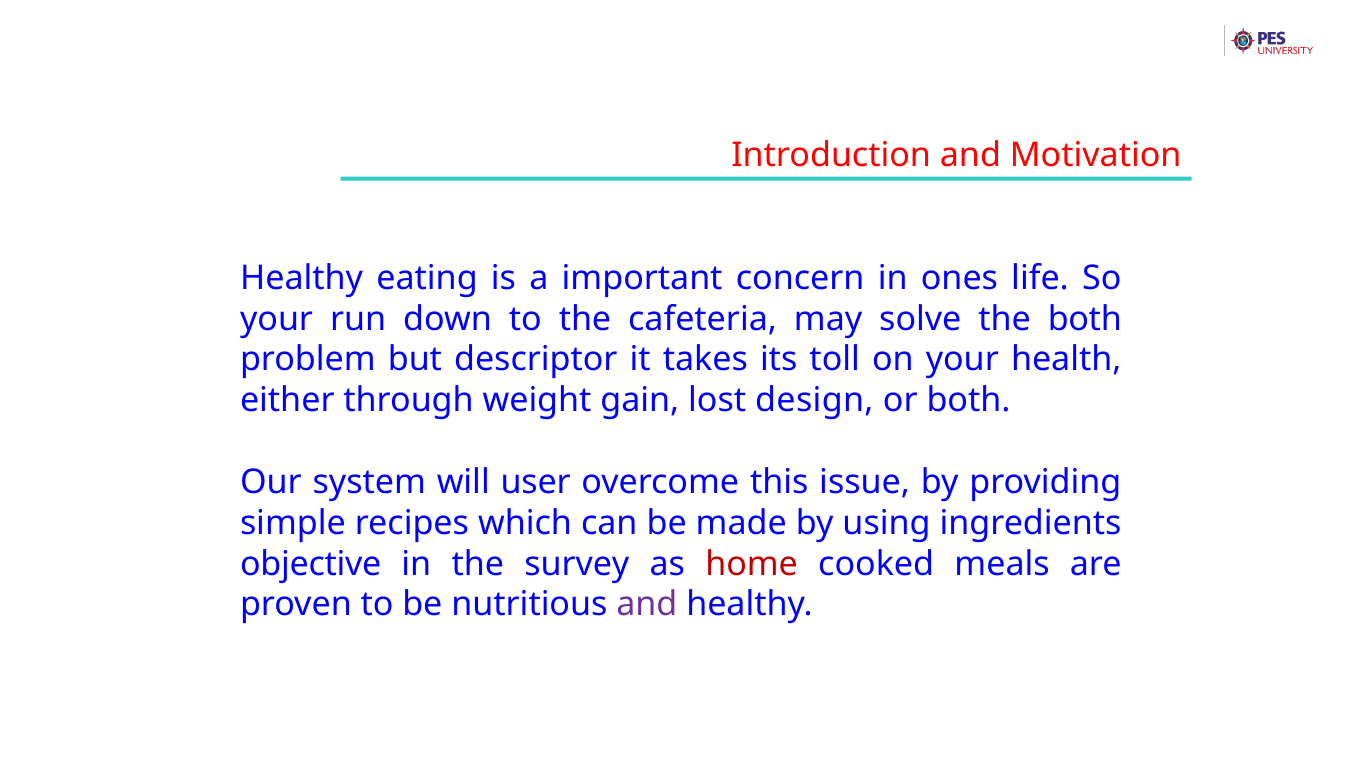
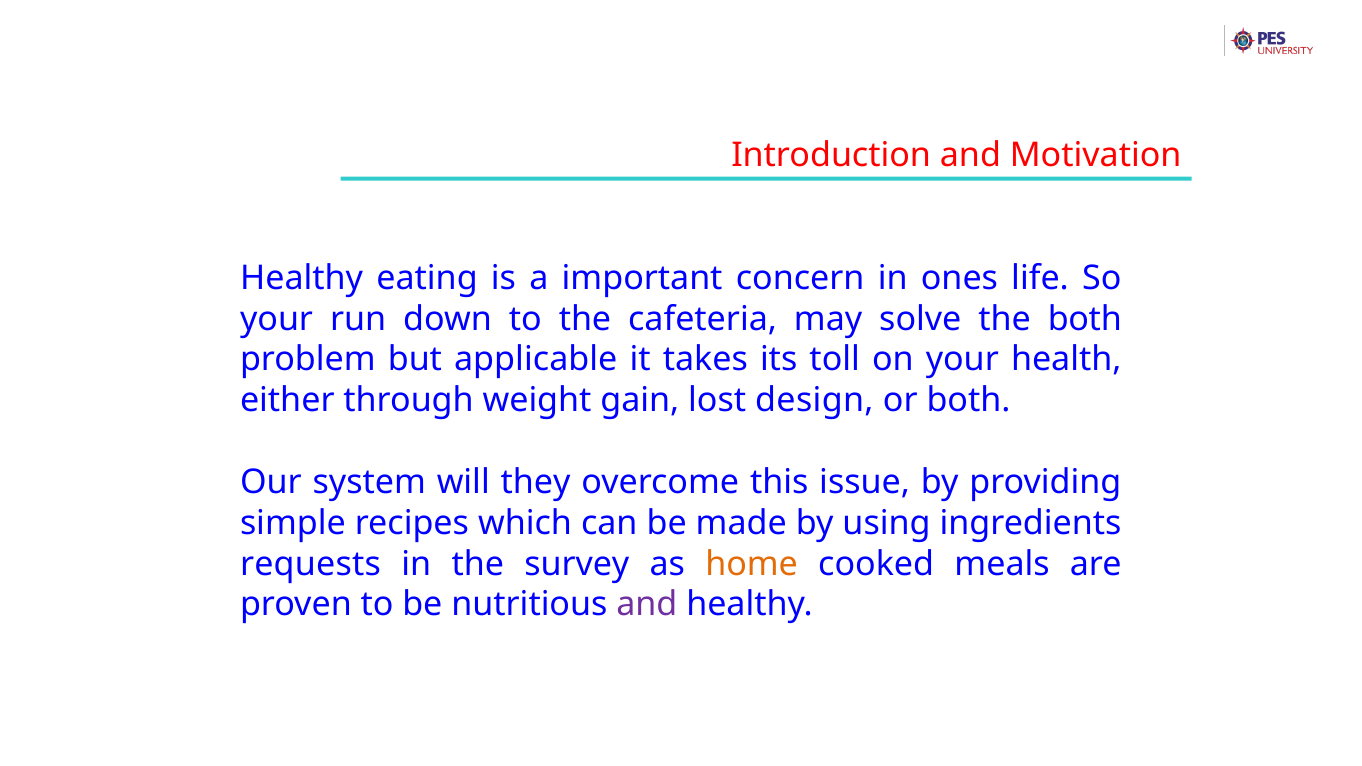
descriptor: descriptor -> applicable (536, 360)
user: user -> they (536, 482)
objective: objective -> requests (310, 564)
home colour: red -> orange (752, 564)
